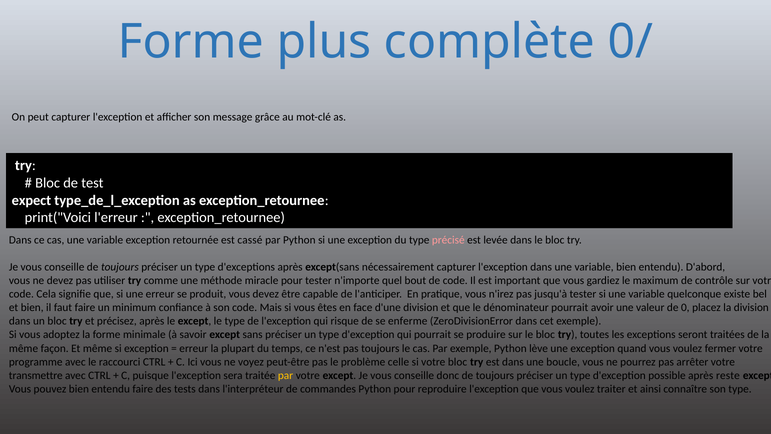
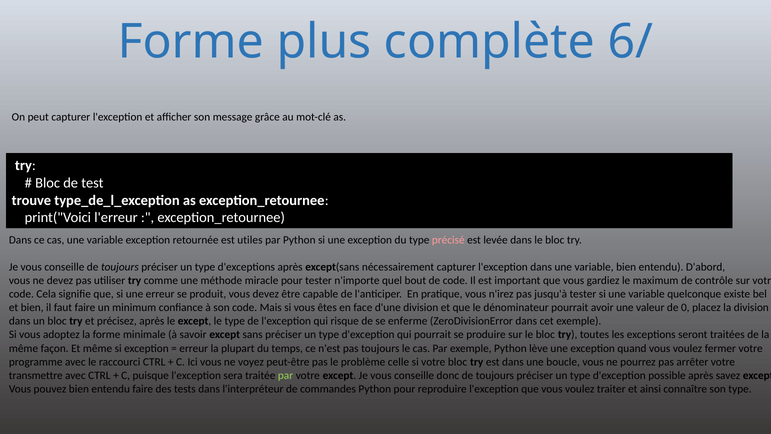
0/: 0/ -> 6/ (630, 42)
expect: expect -> trouve (31, 200)
cassé: cassé -> utiles (250, 240)
par colour: yellow -> light green (286, 375)
reste: reste -> savez (728, 375)
